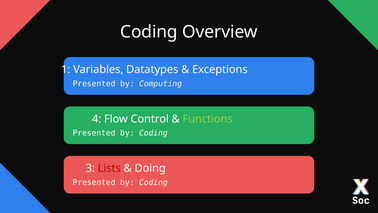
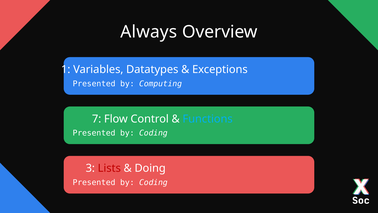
Coding: Coding -> Always (149, 32)
4: 4 -> 7 (97, 119)
Functions colour: light green -> light blue (208, 119)
